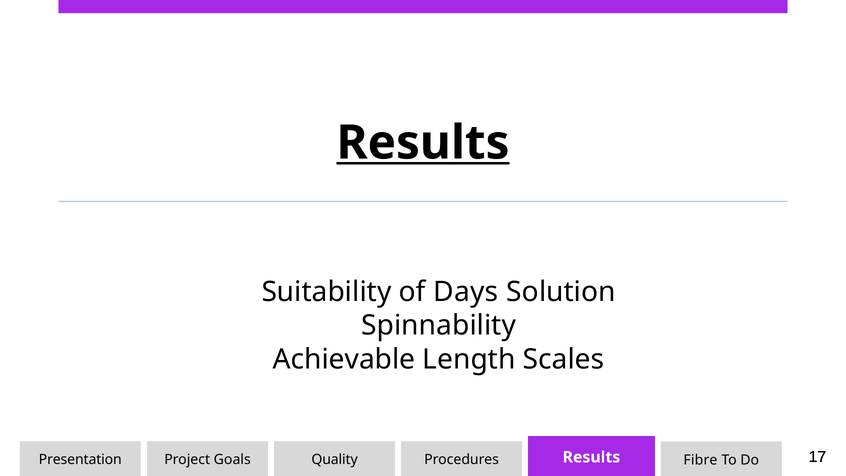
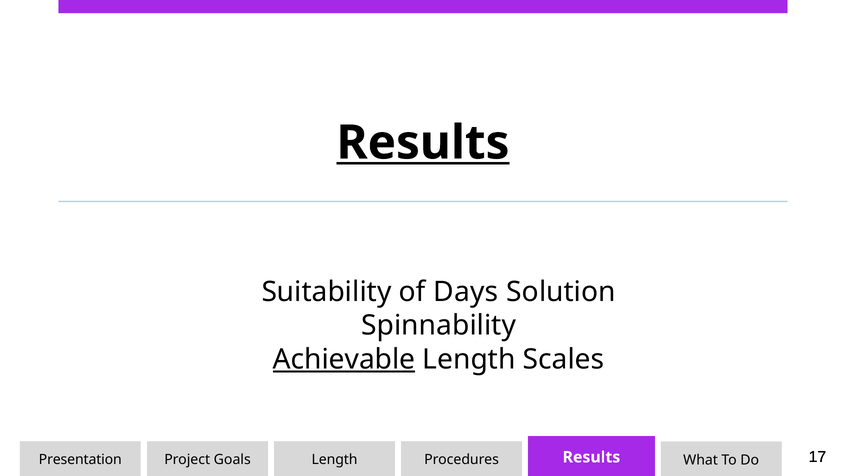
Achievable underline: none -> present (344, 359)
Quality: Quality -> Length (335, 460)
Fibre: Fibre -> What (701, 460)
